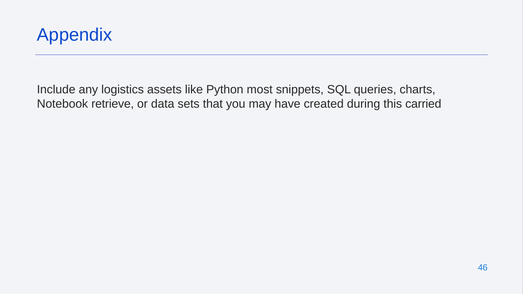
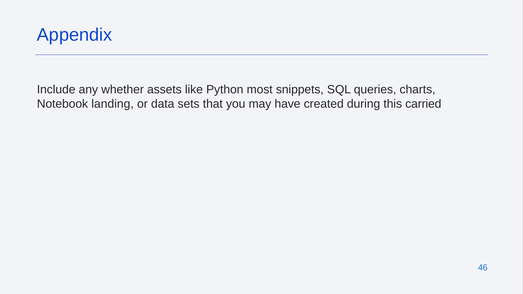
logistics: logistics -> whether (123, 90)
retrieve: retrieve -> landing (113, 104)
